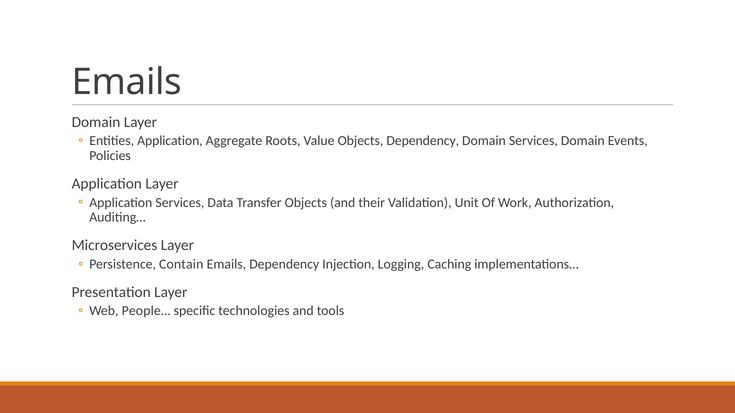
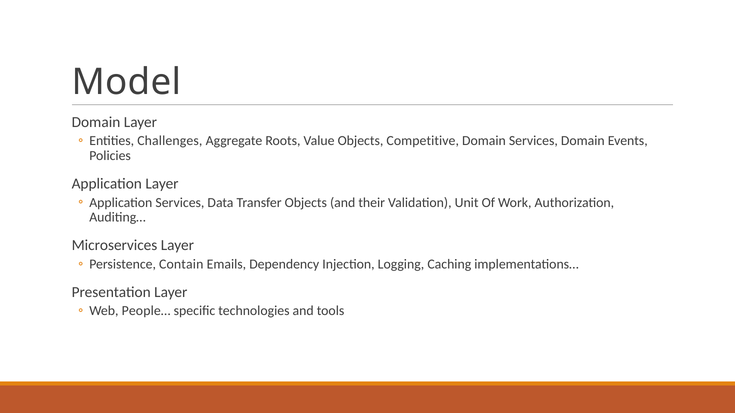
Emails: Emails -> Model (127, 82)
Entities Application: Application -> Challenges (170, 141)
Objects Dependency: Dependency -> Competitive (423, 141)
